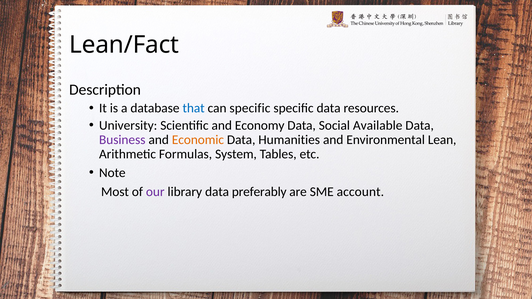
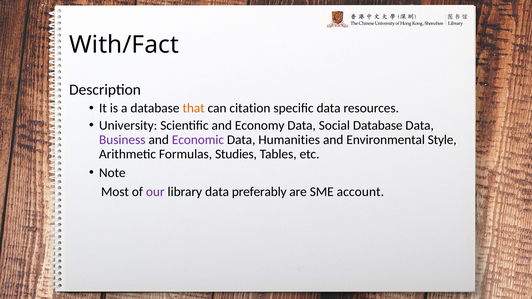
Lean/Fact: Lean/Fact -> With/Fact (124, 45)
that colour: blue -> orange (194, 108)
can specific: specific -> citation (250, 108)
Social Available: Available -> Database (378, 125)
Economic colour: orange -> purple (198, 140)
Lean: Lean -> Style (442, 140)
System: System -> Studies (236, 154)
